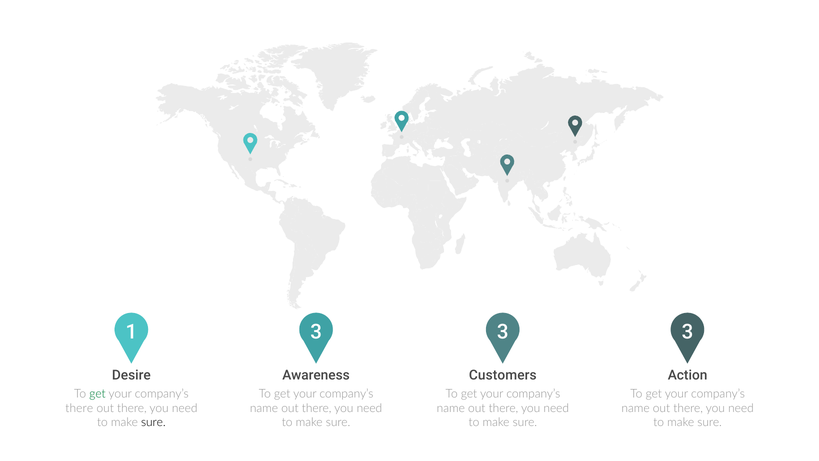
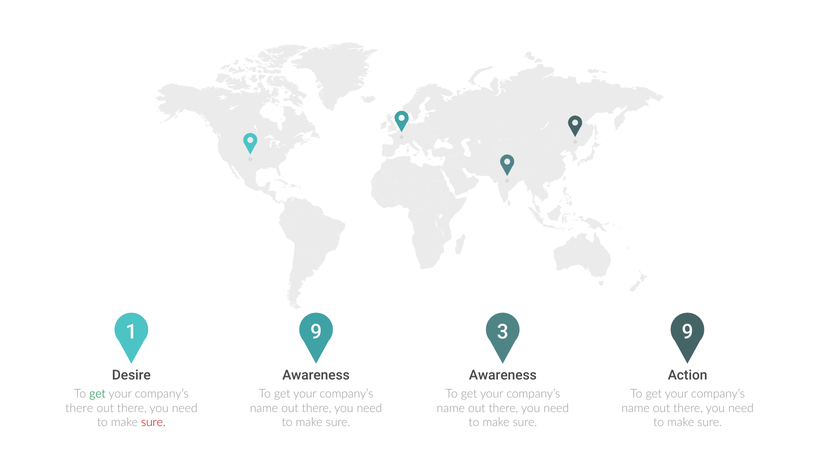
1 3: 3 -> 9 (316, 332)
3: 3 -> 9 (687, 332)
Customers: Customers -> Awareness (503, 375)
sure colour: black -> red (153, 422)
